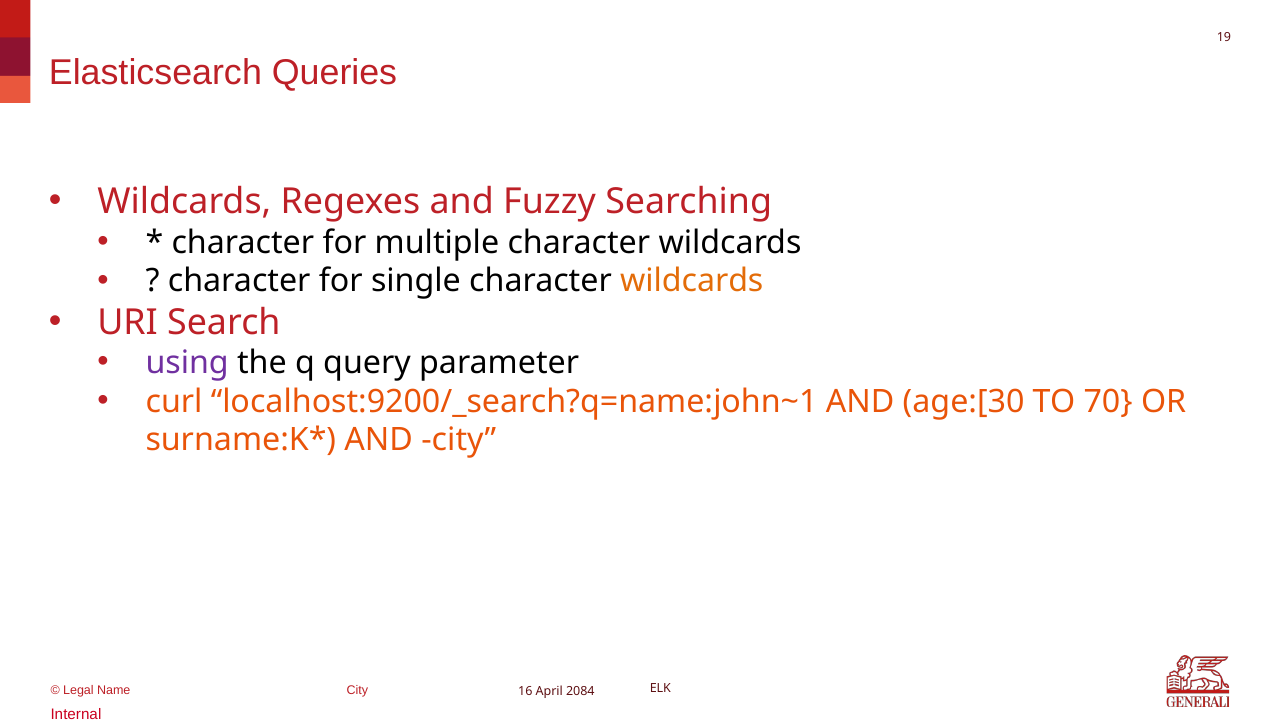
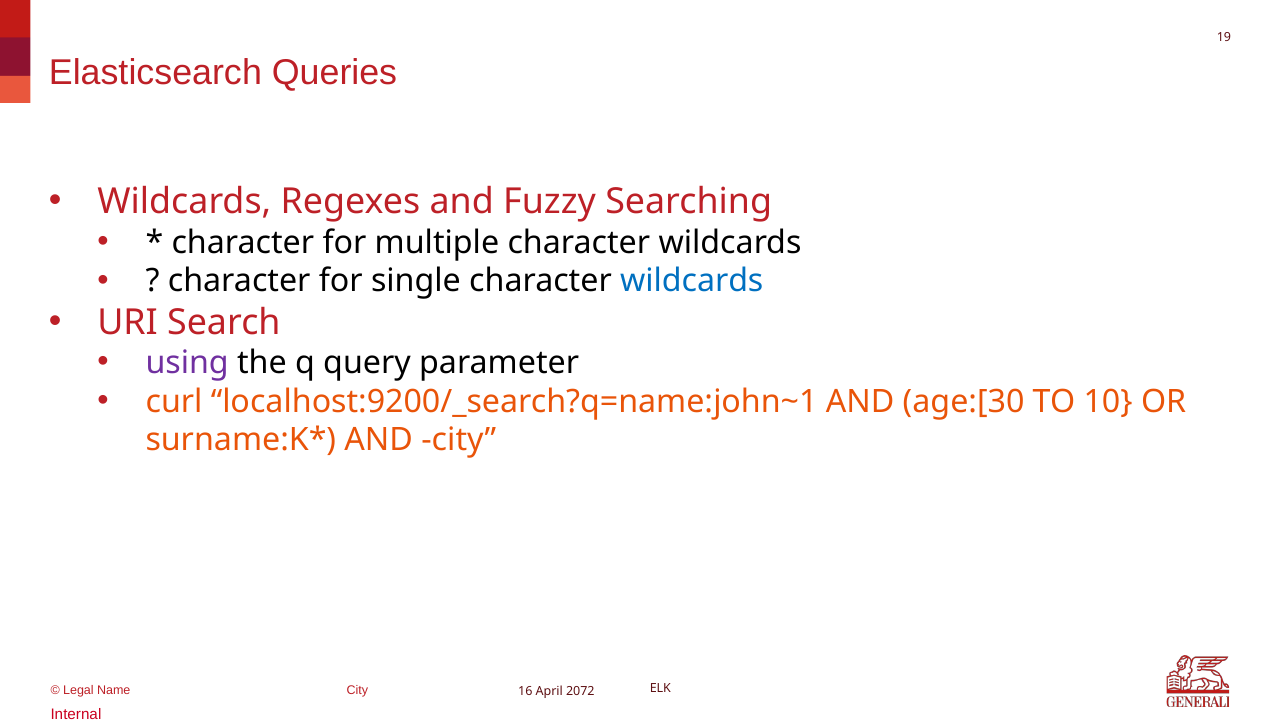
wildcards colour: orange -> blue (692, 281)
70: 70 -> 10 (1108, 401)
2084: 2084 -> 2072 (580, 691)
